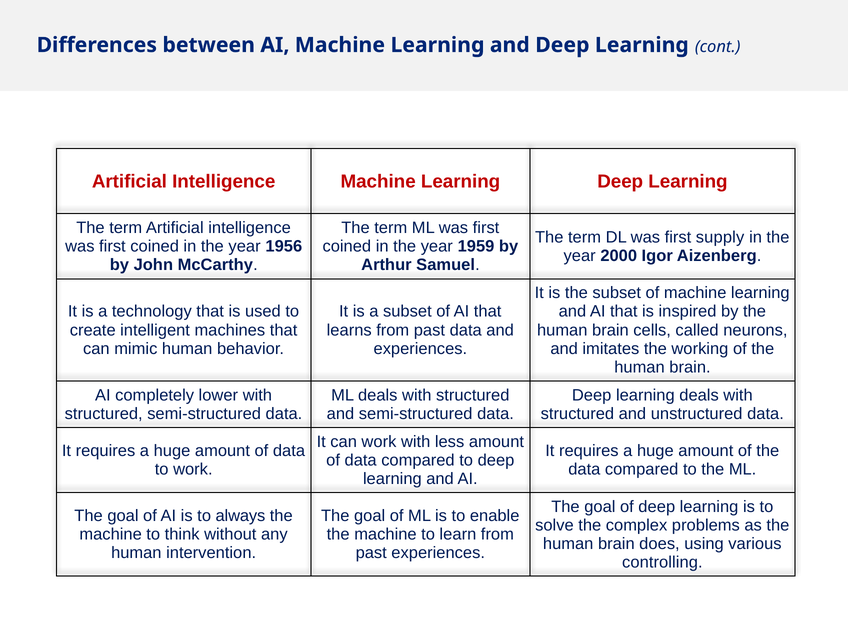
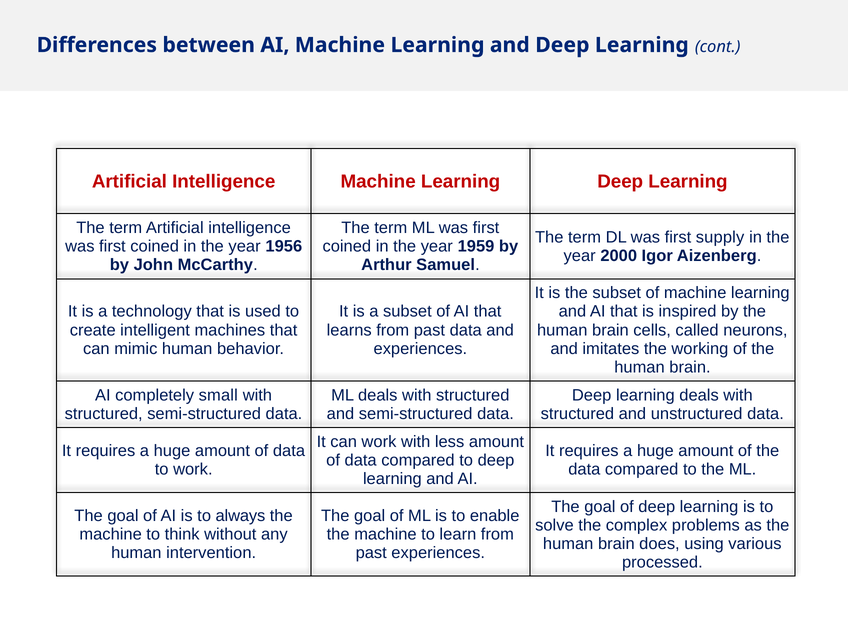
lower: lower -> small (218, 395)
controlling: controlling -> processed (662, 562)
